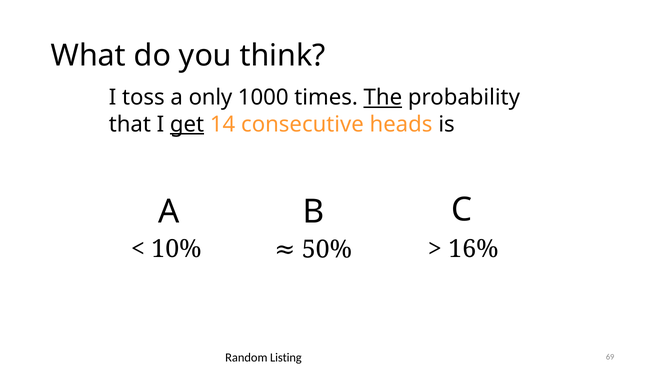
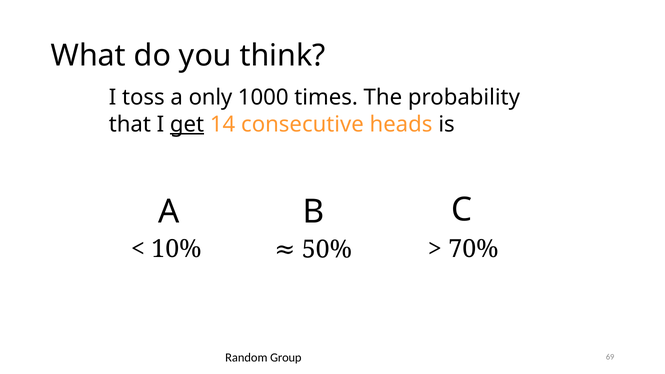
The underline: present -> none (383, 98)
16%: 16% -> 70% (473, 249)
Listing: Listing -> Group (286, 358)
